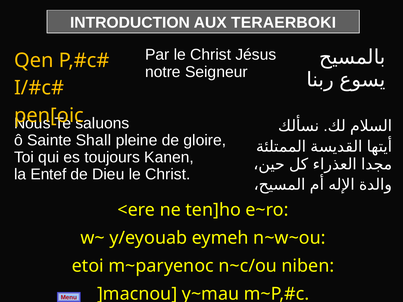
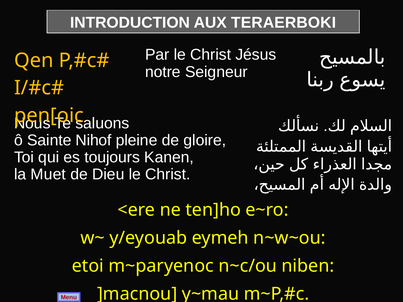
Shall: Shall -> Nihof (94, 140)
Entef: Entef -> Muet (48, 175)
